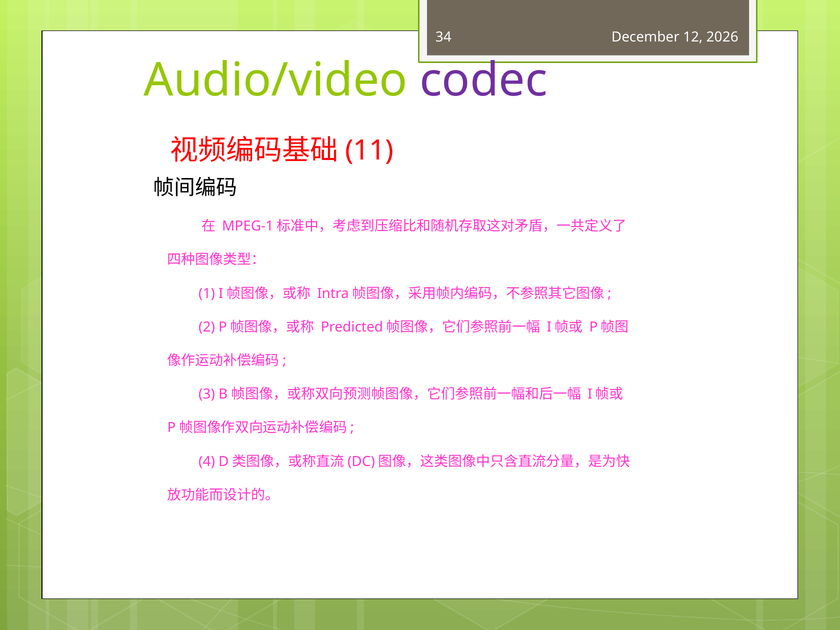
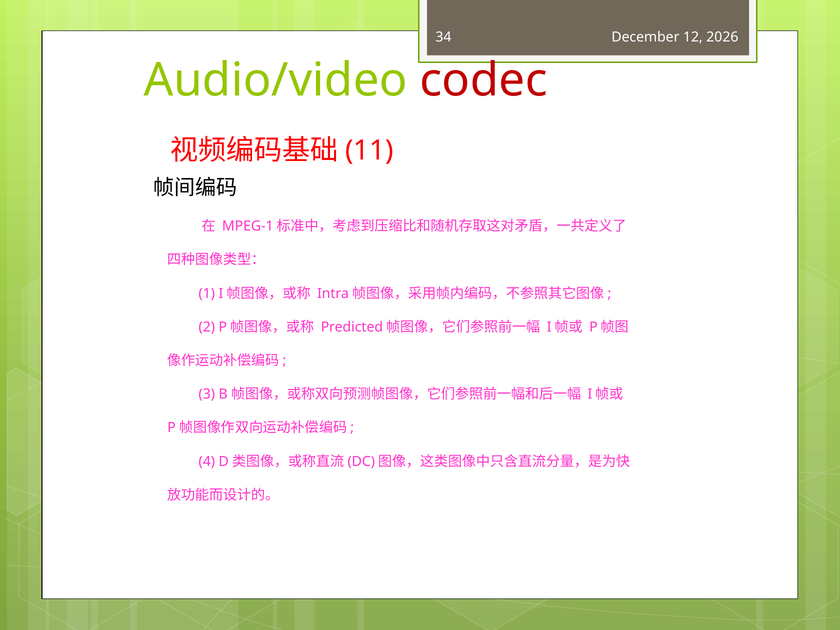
codec colour: purple -> red (484, 80)
